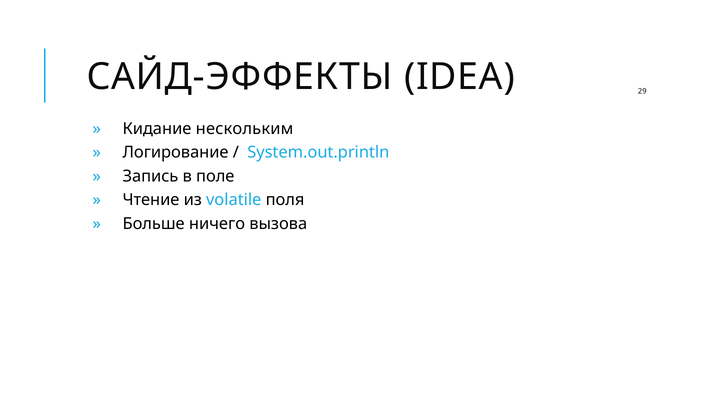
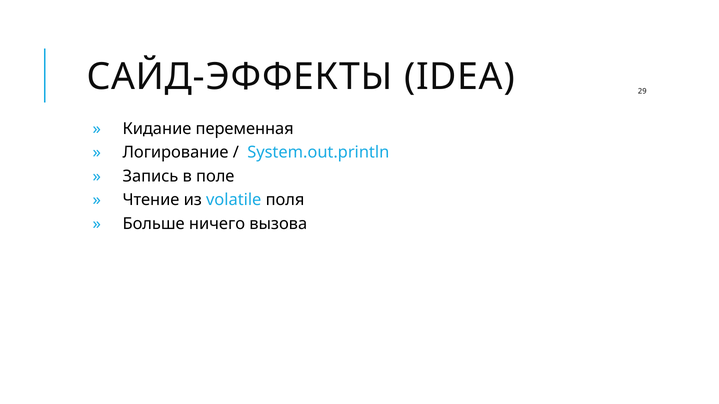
нескольким: нескольким -> переменная (245, 129)
